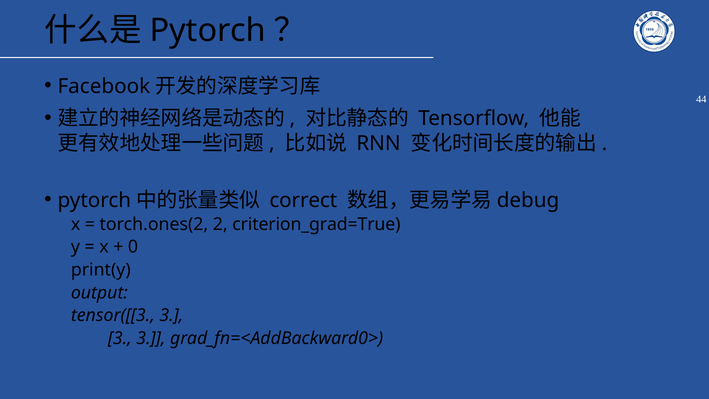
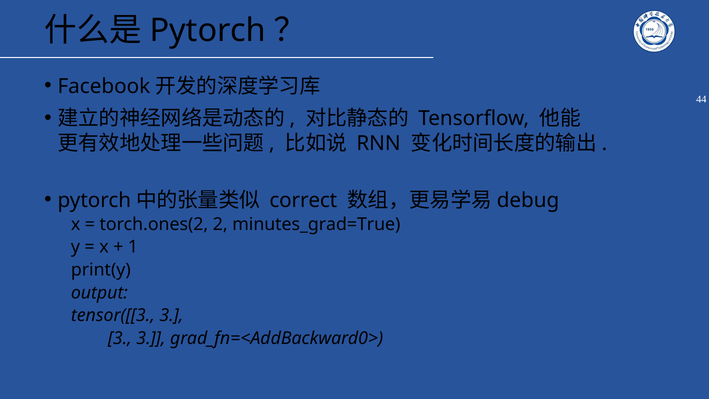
criterion_grad=True: criterion_grad=True -> minutes_grad=True (316, 224)
0: 0 -> 1 (133, 247)
